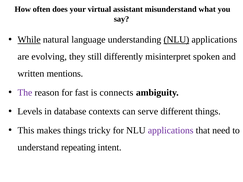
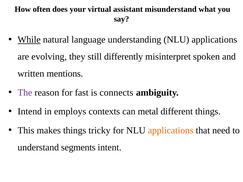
NLU underline: present -> none (176, 40)
Levels: Levels -> Intend (30, 112)
database: database -> employs (70, 112)
serve: serve -> metal (148, 112)
applications colour: purple -> orange (171, 130)
repeating: repeating -> segments (78, 147)
